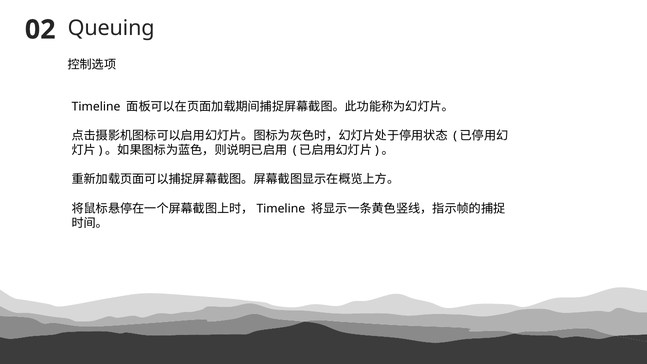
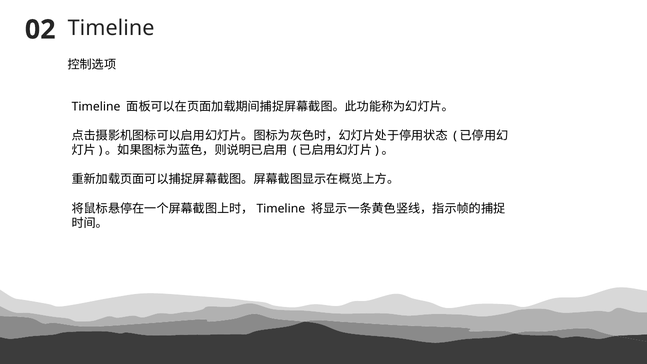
02 Queuing: Queuing -> Timeline (111, 28)
